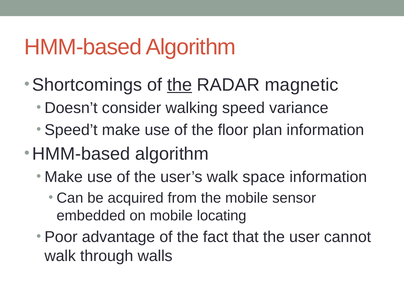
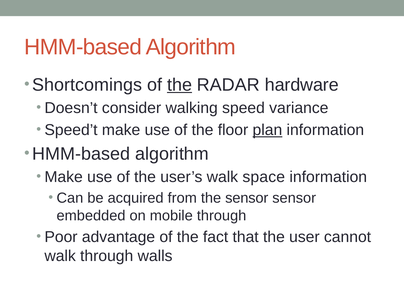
magnetic: magnetic -> hardware (302, 85)
plan underline: none -> present (267, 130)
the mobile: mobile -> sensor (247, 198)
mobile locating: locating -> through (222, 216)
